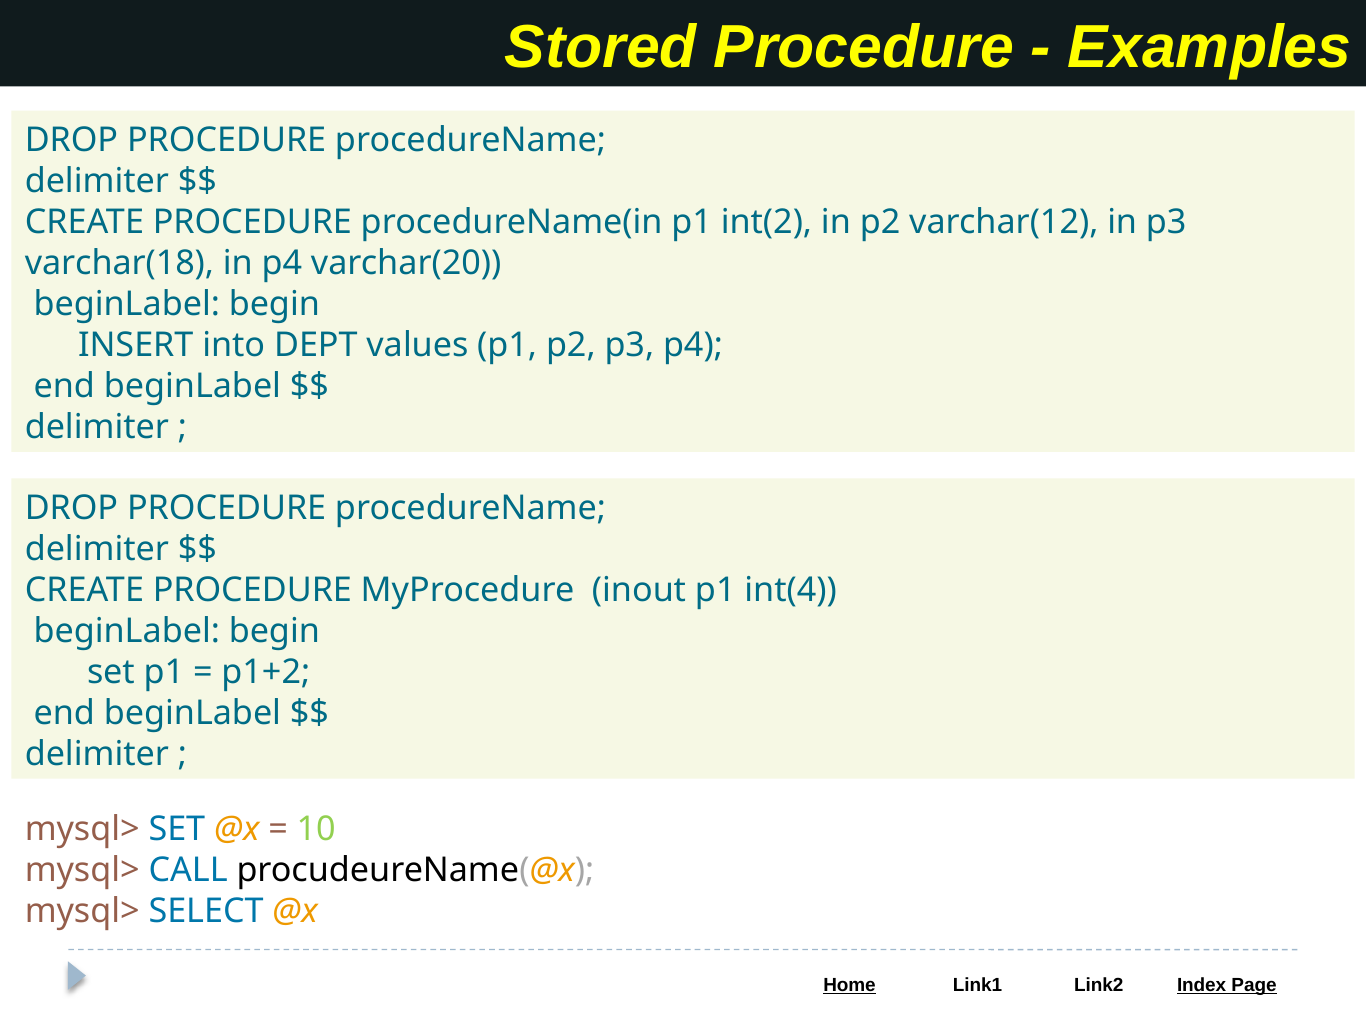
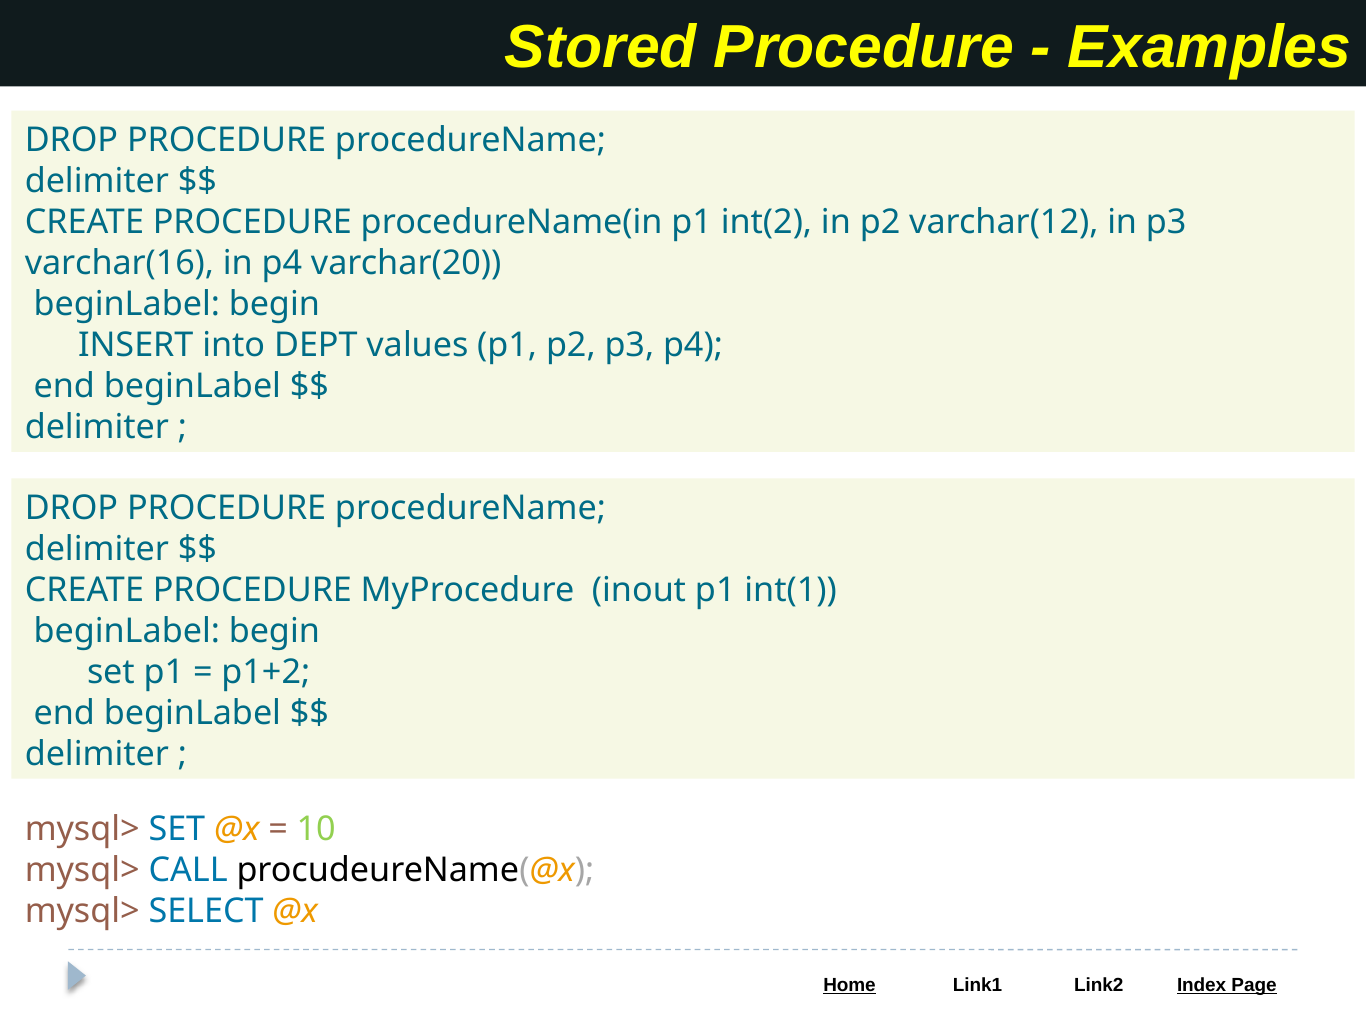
varchar(18: varchar(18 -> varchar(16 (119, 263)
int(4: int(4 -> int(1 (791, 590)
